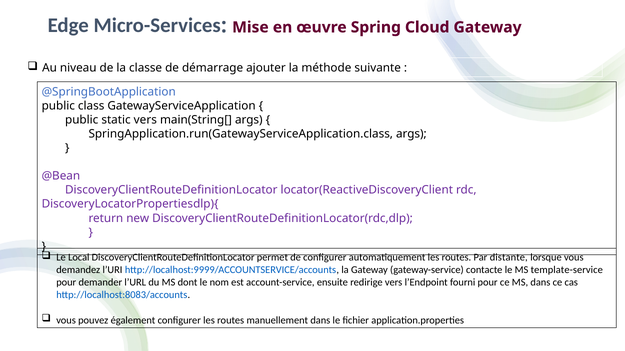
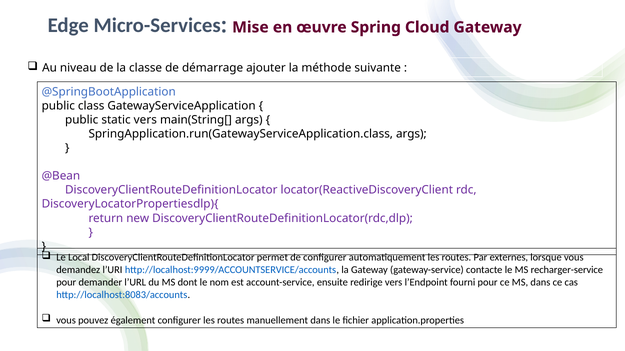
distante: distante -> externes (509, 258)
template-service: template-service -> recharger-service (567, 270)
